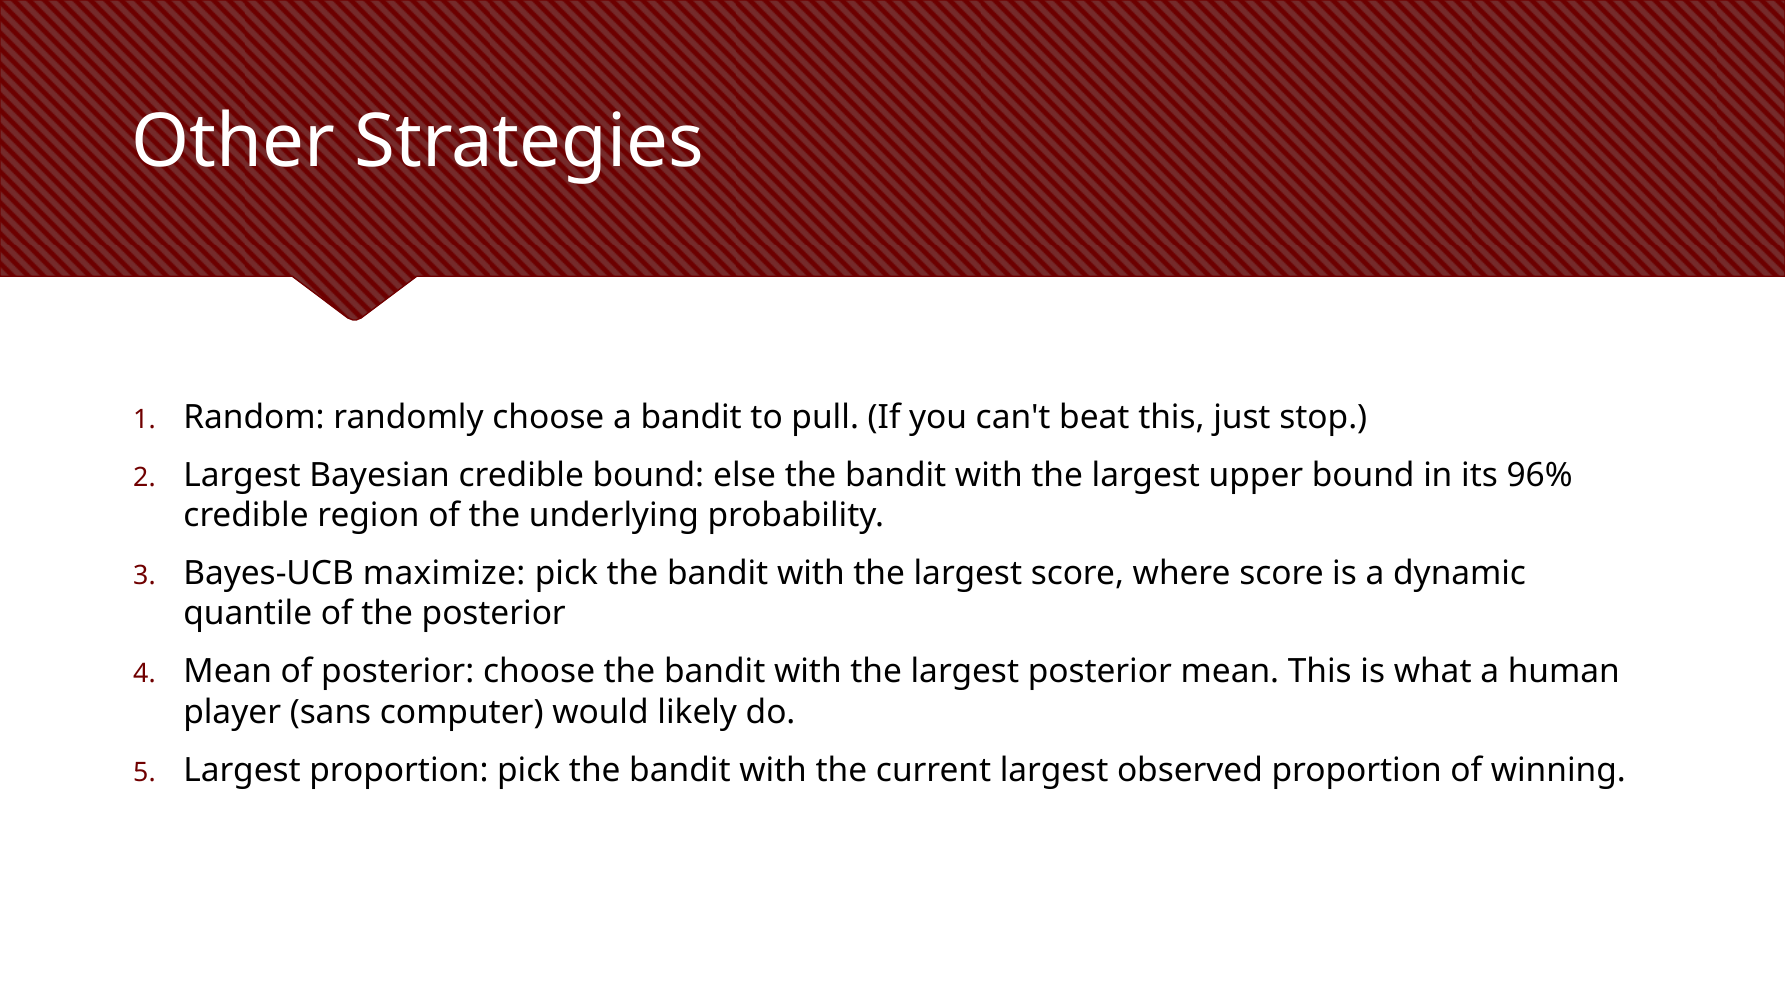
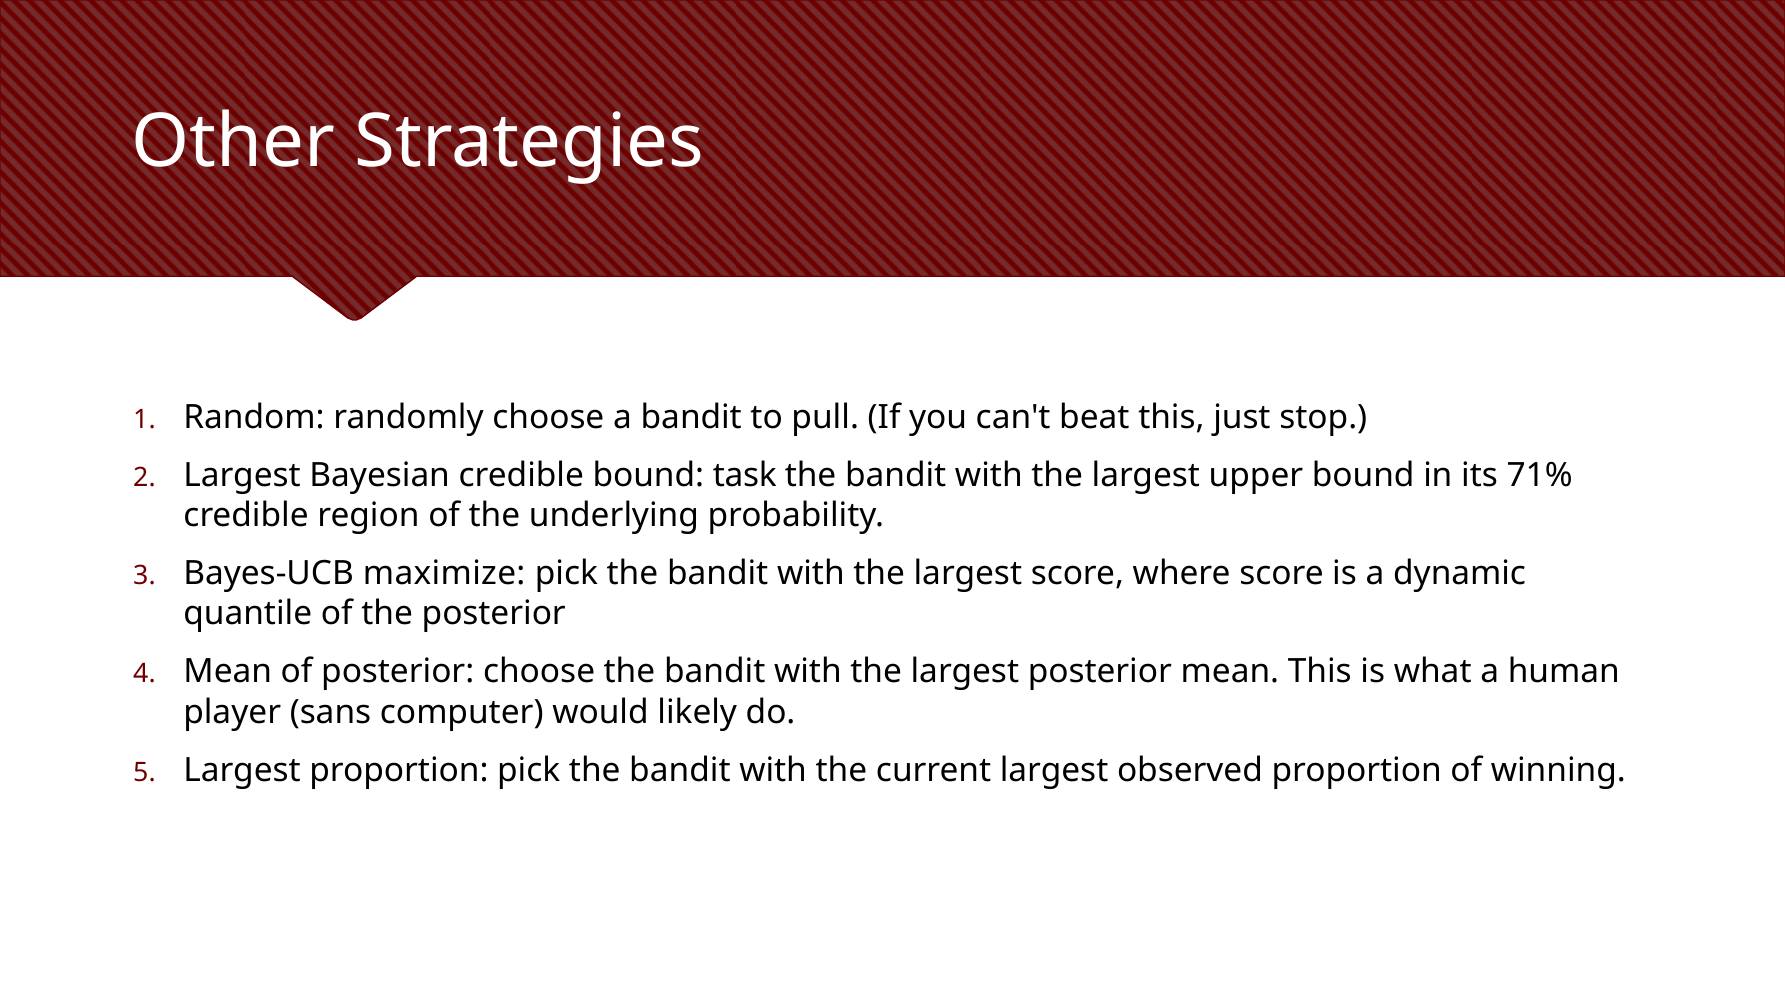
else: else -> task (745, 476)
96%: 96% -> 71% (1540, 476)
